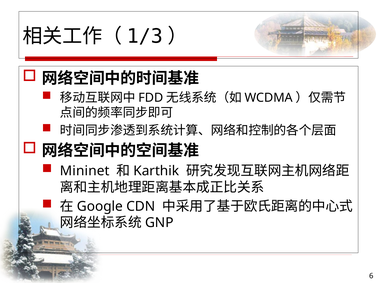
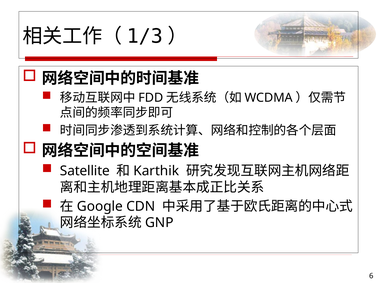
Mininet: Mininet -> Satellite (85, 171)
